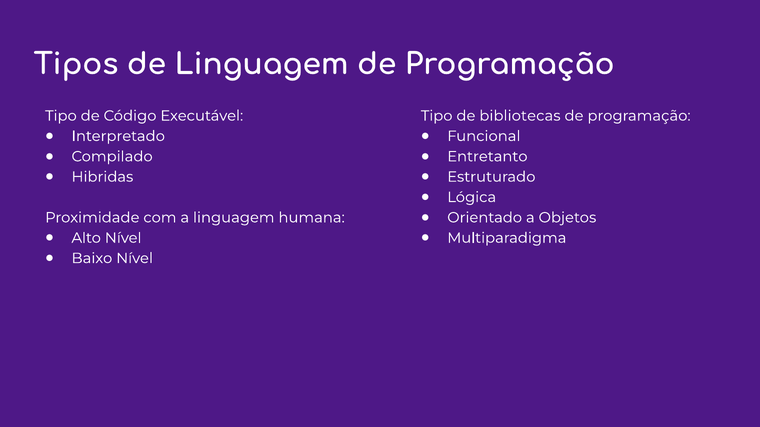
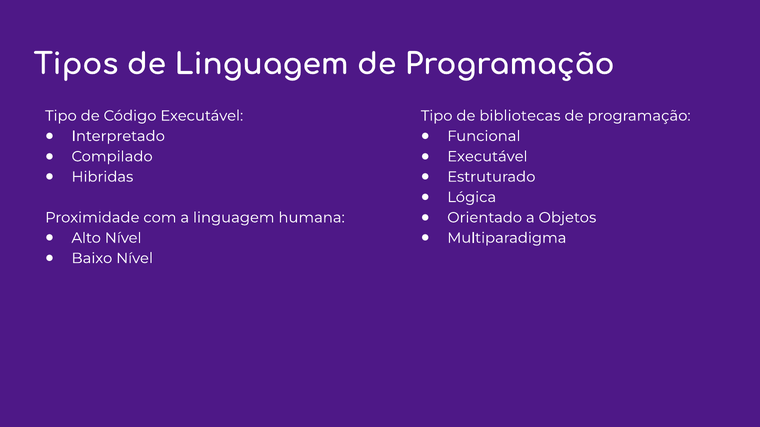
Entretanto: Entretanto -> Executável (487, 157)
